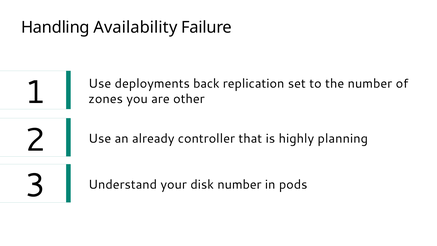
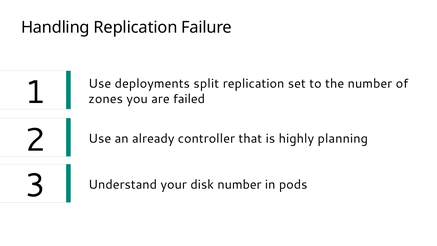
Handling Availability: Availability -> Replication (136, 27)
back: back -> split (206, 84)
other: other -> failed (189, 99)
